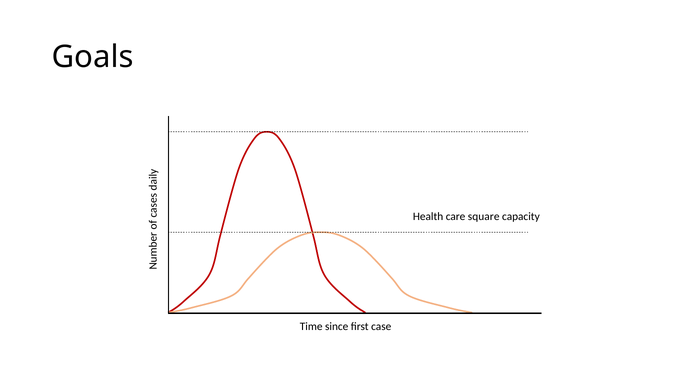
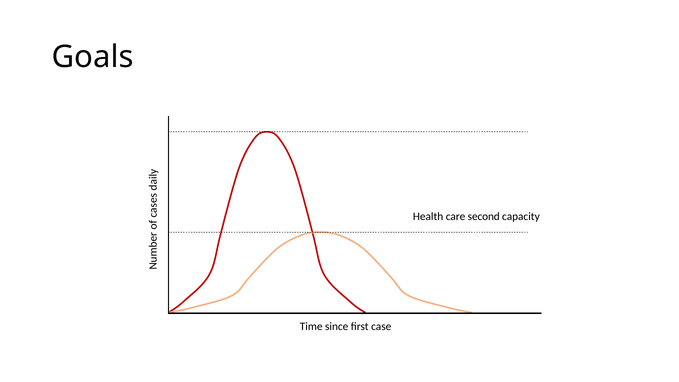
square: square -> second (484, 217)
